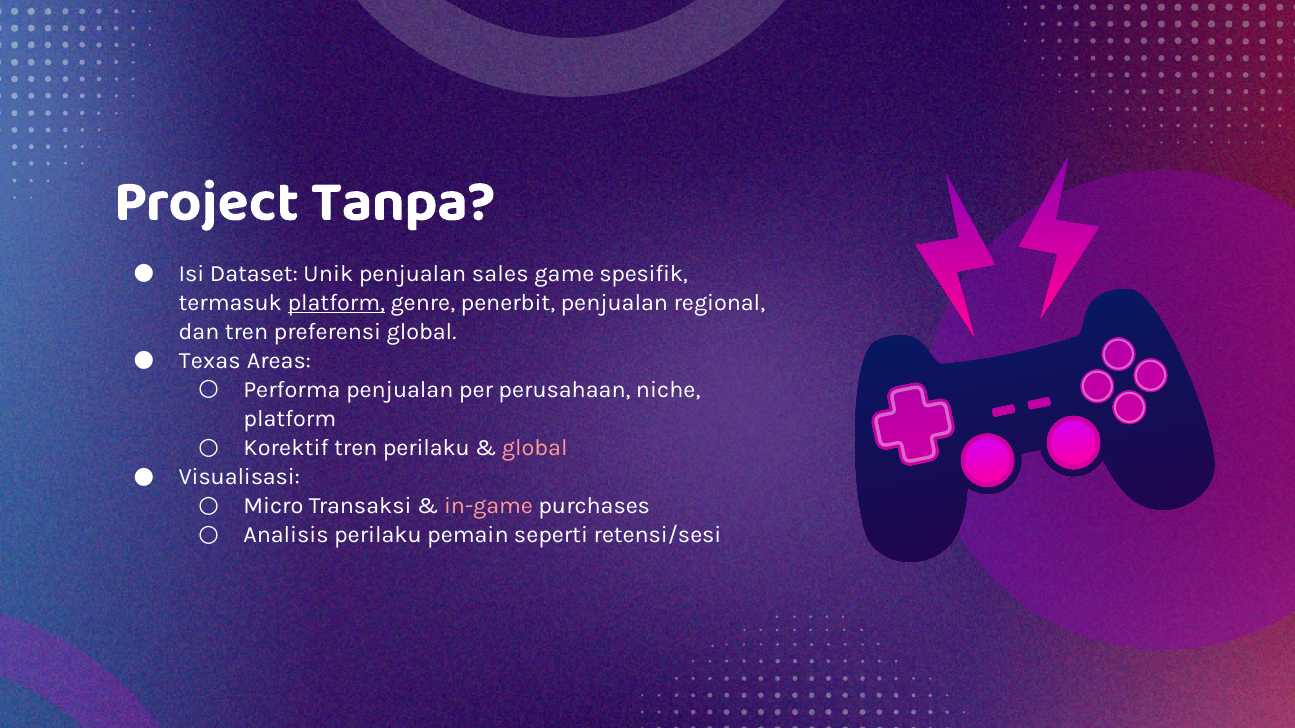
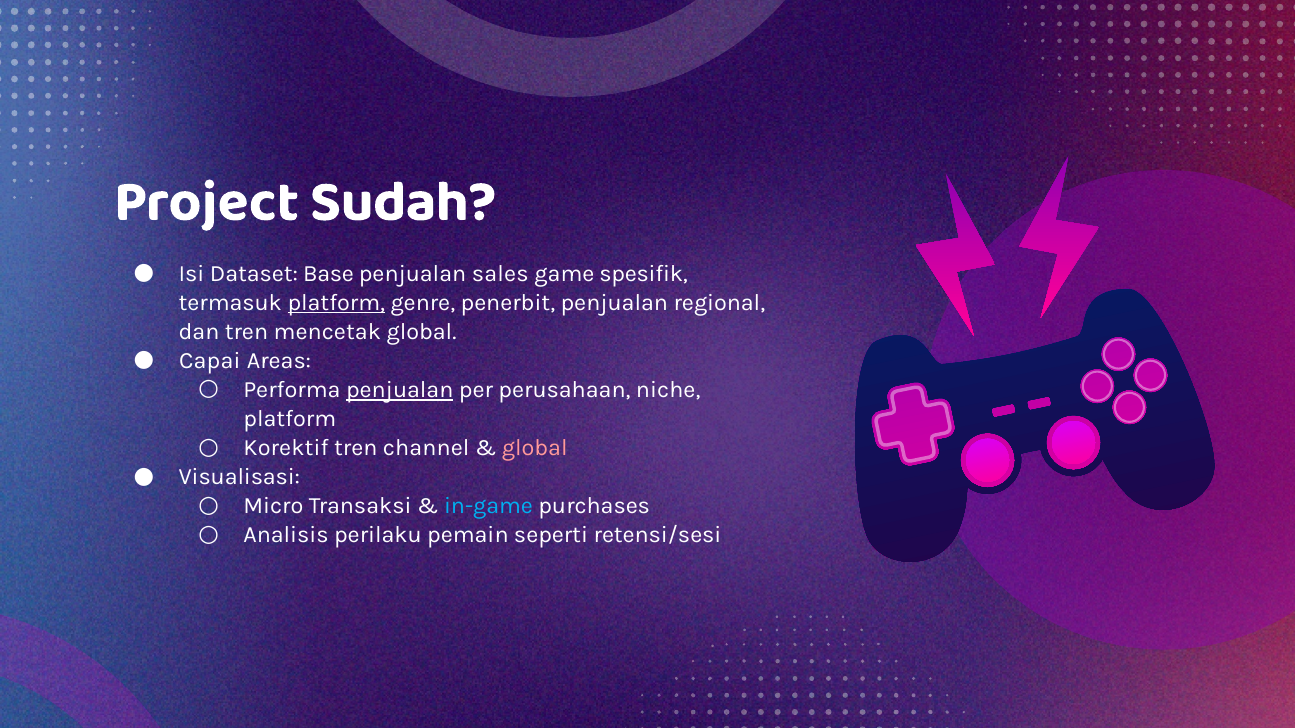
Tanpa: Tanpa -> Sudah (403, 201)
Unik: Unik -> Base (329, 274)
preferensi: preferensi -> mencetak (327, 332)
Texas: Texas -> Capai (210, 361)
penjualan underline: none -> present (400, 390)
tren perilaku: perilaku -> channel (426, 448)
in-game colour: pink -> light blue (489, 506)
